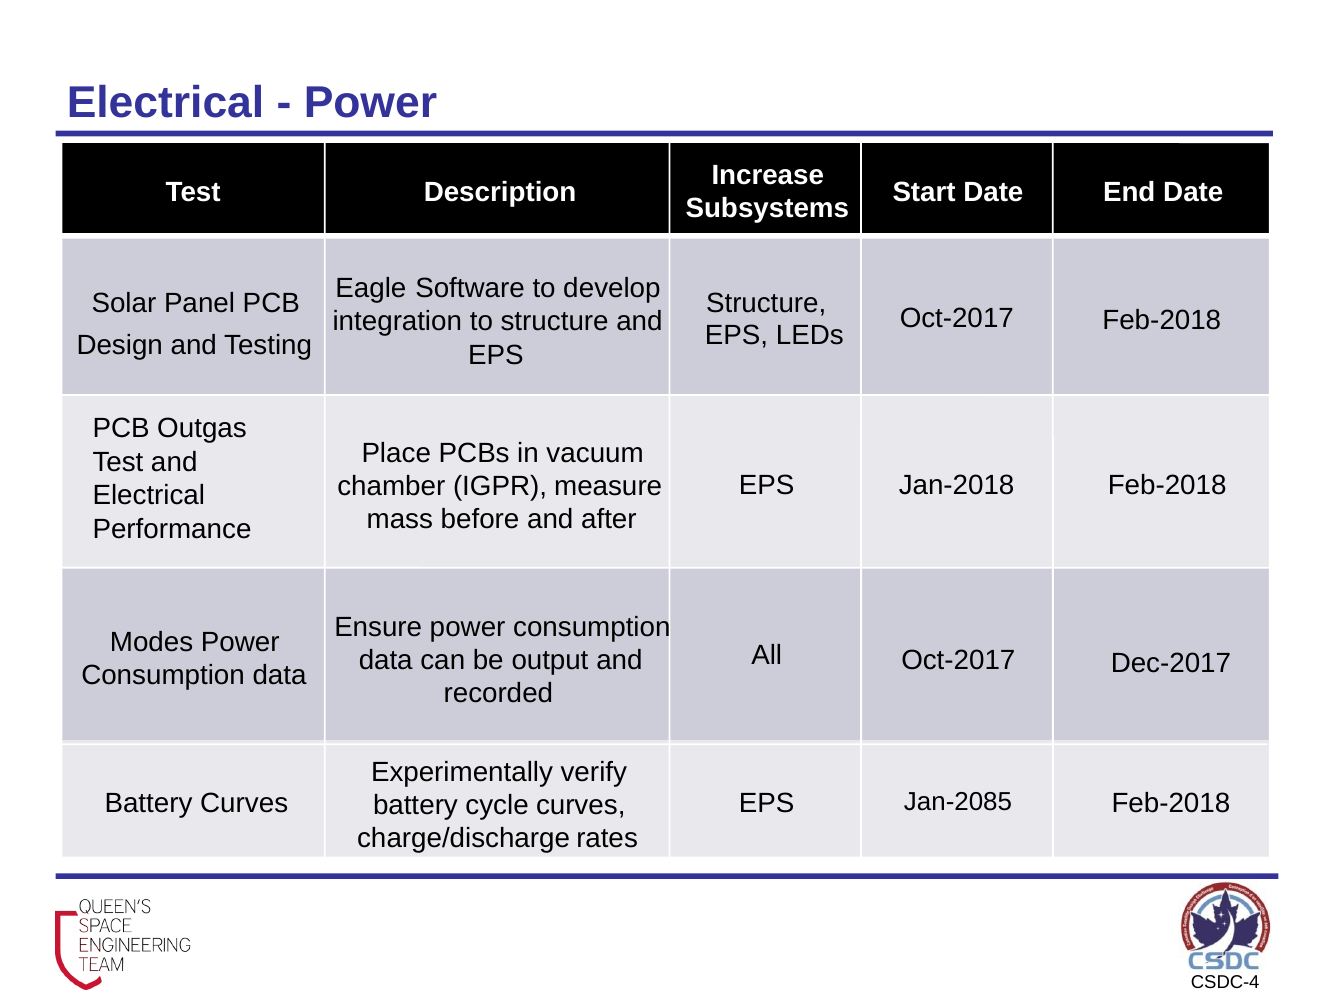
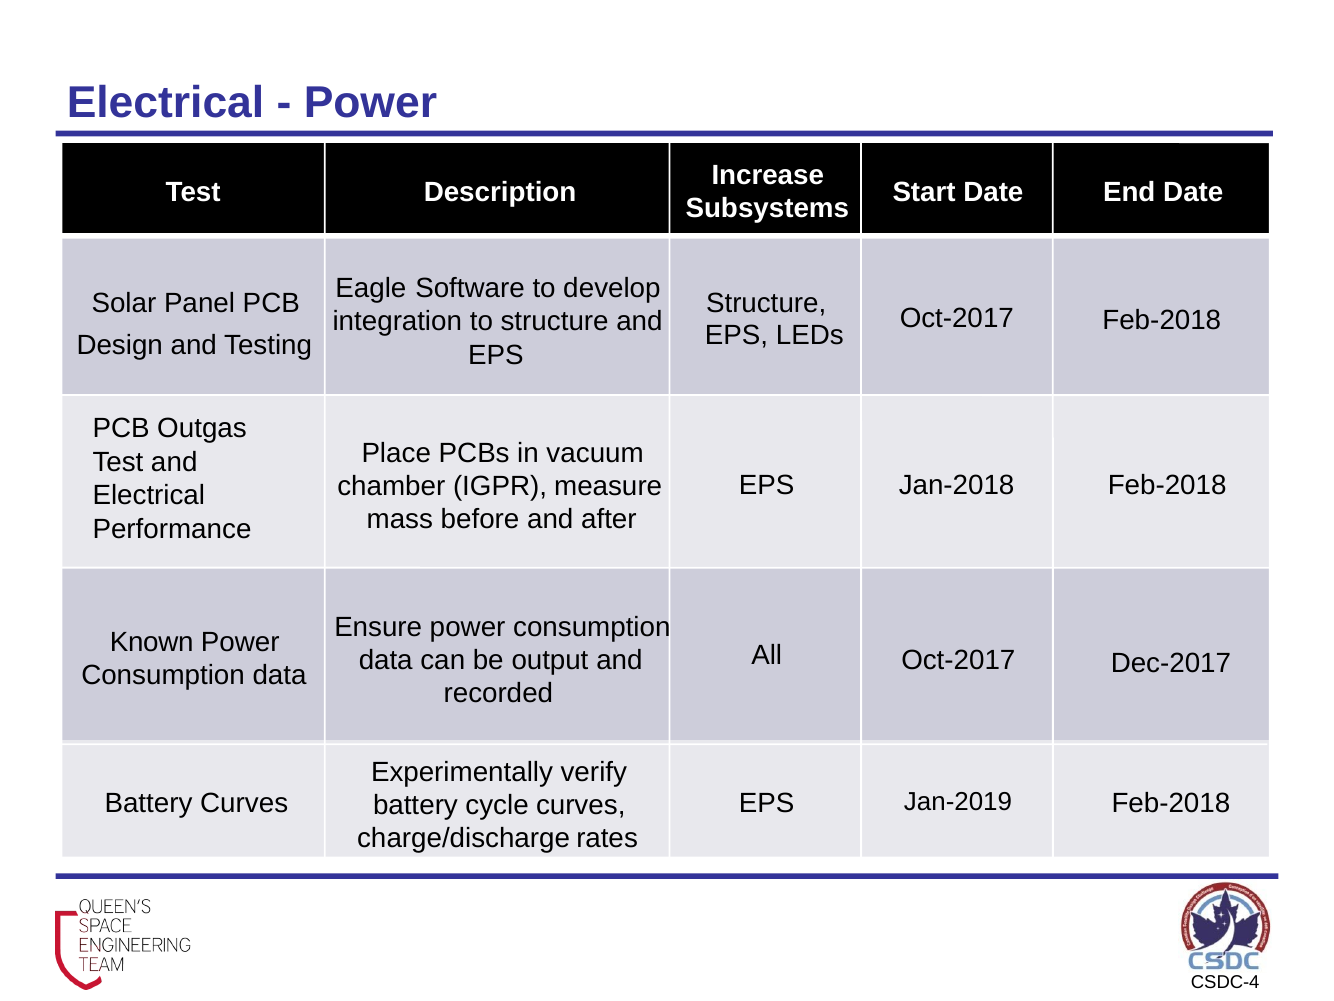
Modes: Modes -> Known (152, 642)
Jan-2085: Jan-2085 -> Jan-2019 (958, 801)
